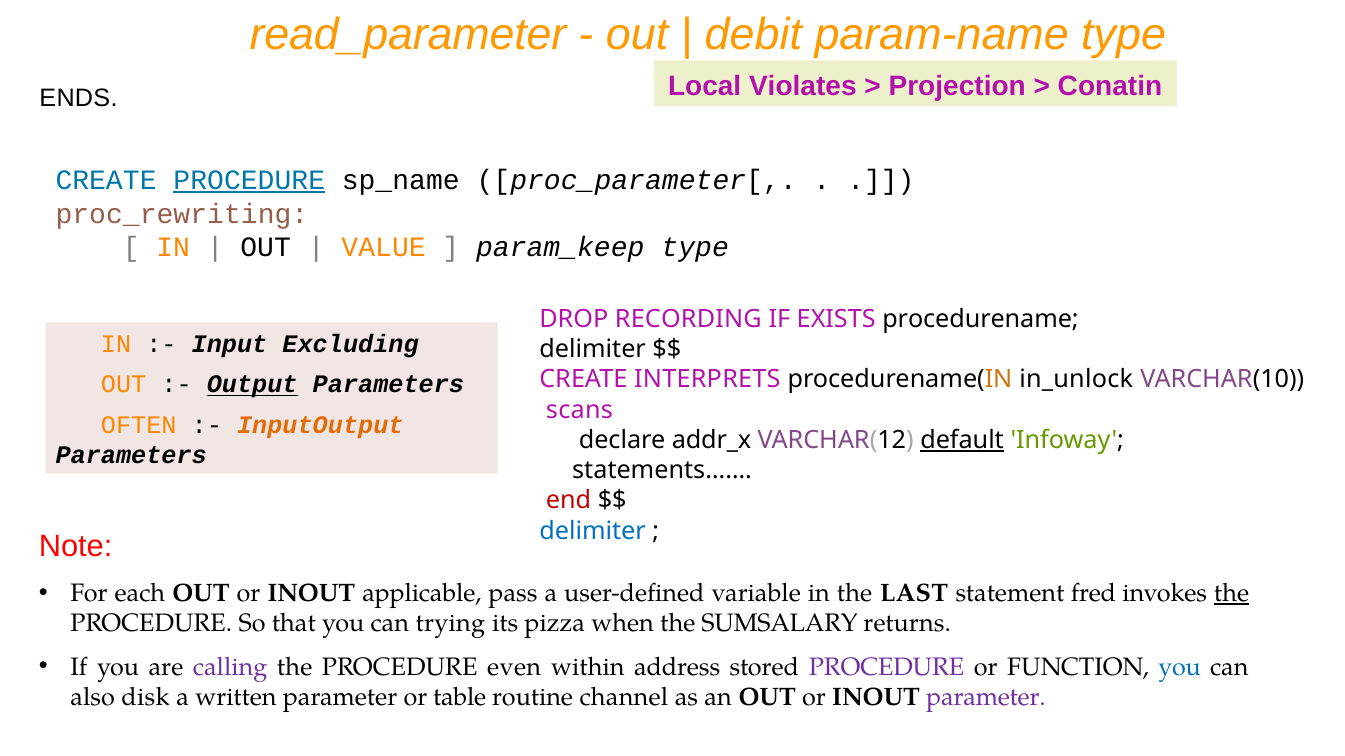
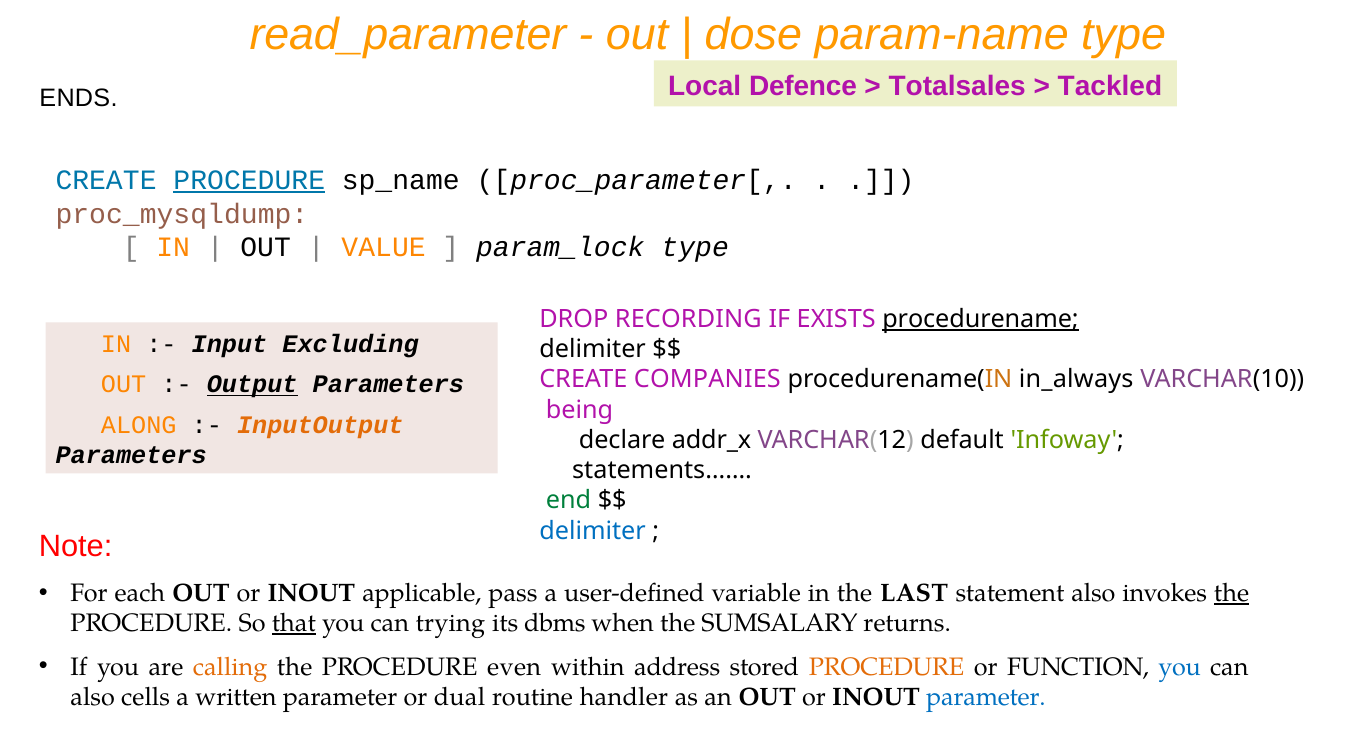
debit: debit -> dose (753, 35)
Violates: Violates -> Defence (803, 87)
Projection: Projection -> Totalsales (957, 87)
Conatin: Conatin -> Tackled (1110, 87)
proc_rewriting: proc_rewriting -> proc_mysqldump (182, 214)
param_keep: param_keep -> param_lock (560, 248)
procedurename underline: none -> present (980, 319)
INTERPRETS: INTERPRETS -> COMPANIES (707, 380)
in_unlock: in_unlock -> in_always (1076, 380)
scans: scans -> being (580, 410)
OFTEN: OFTEN -> ALONG (139, 425)
default underline: present -> none (962, 440)
end colour: red -> green (569, 501)
statement fred: fred -> also (1093, 594)
that underline: none -> present (294, 624)
pizza: pizza -> dbms (555, 624)
calling colour: purple -> orange (230, 667)
PROCEDURE colour: purple -> orange (887, 667)
disk: disk -> cells (146, 698)
table: table -> dual (459, 698)
channel: channel -> handler (624, 698)
parameter colour: purple -> blue (986, 698)
